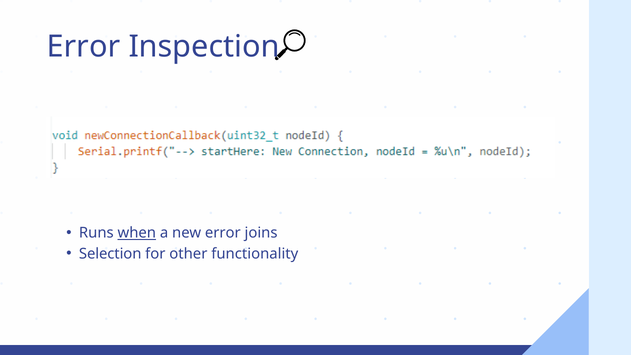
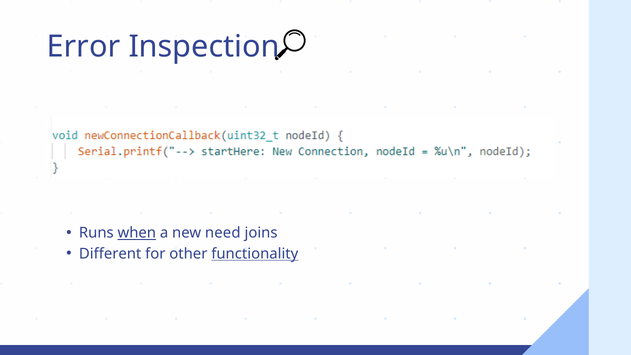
new error: error -> need (223, 233)
Selection: Selection -> Different (110, 254)
functionality underline: none -> present (255, 254)
